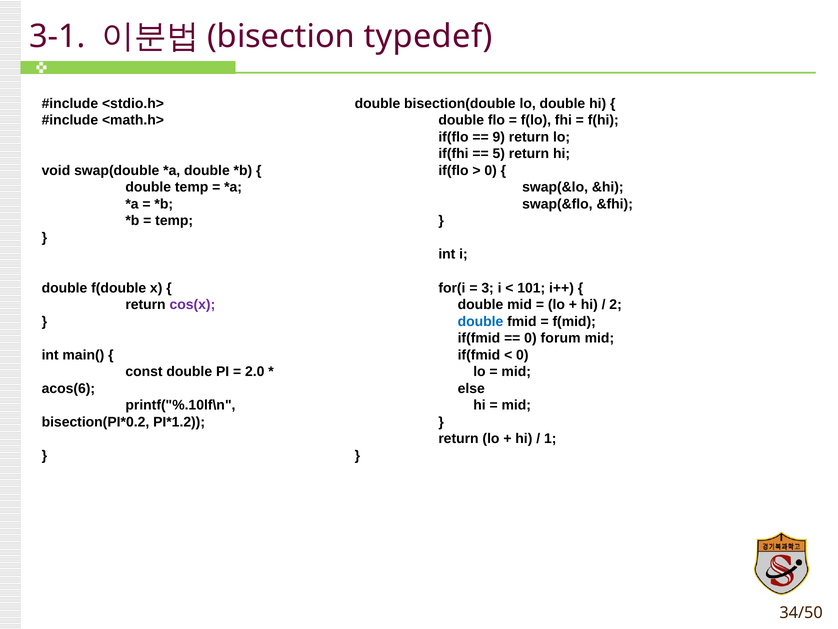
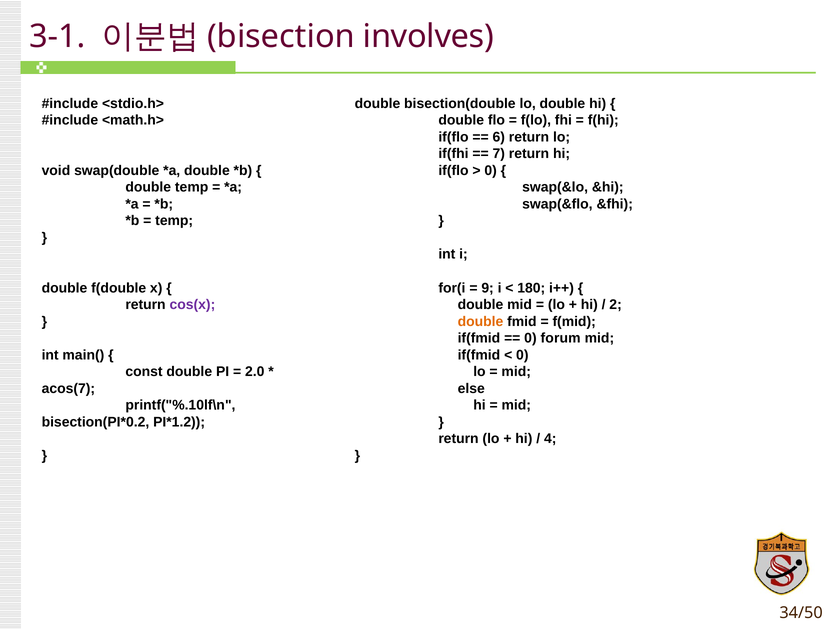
typedef: typedef -> involves (428, 36)
9: 9 -> 6 (499, 137)
5: 5 -> 7 (499, 154)
3: 3 -> 9 (488, 288)
101: 101 -> 180 (531, 288)
double colour: blue -> orange (481, 321)
acos(6: acos(6 -> acos(7 (68, 388)
1: 1 -> 4 (550, 439)
